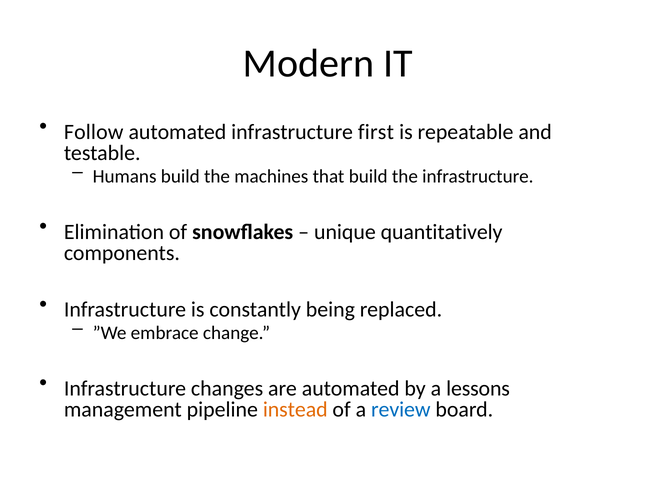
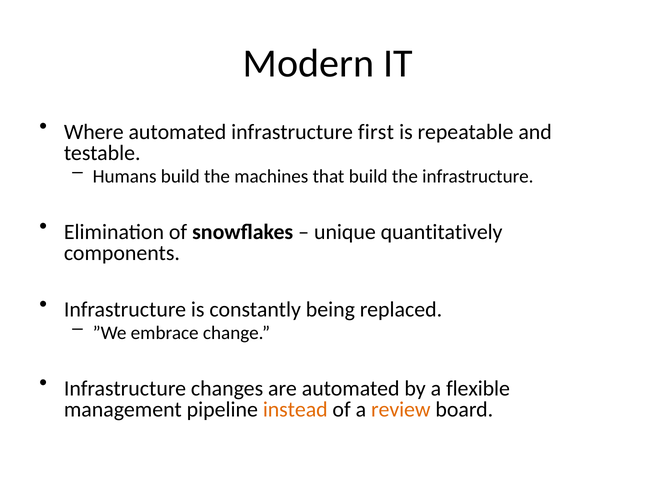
Follow: Follow -> Where (94, 132)
lessons: lessons -> flexible (478, 388)
review colour: blue -> orange (401, 409)
